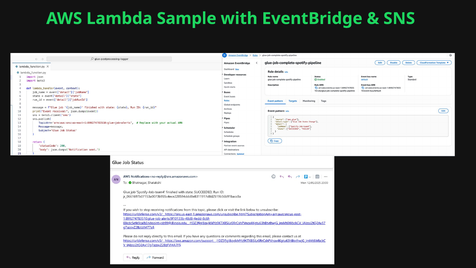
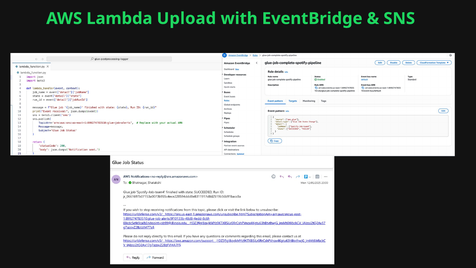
Sample: Sample -> Upload (186, 19)
